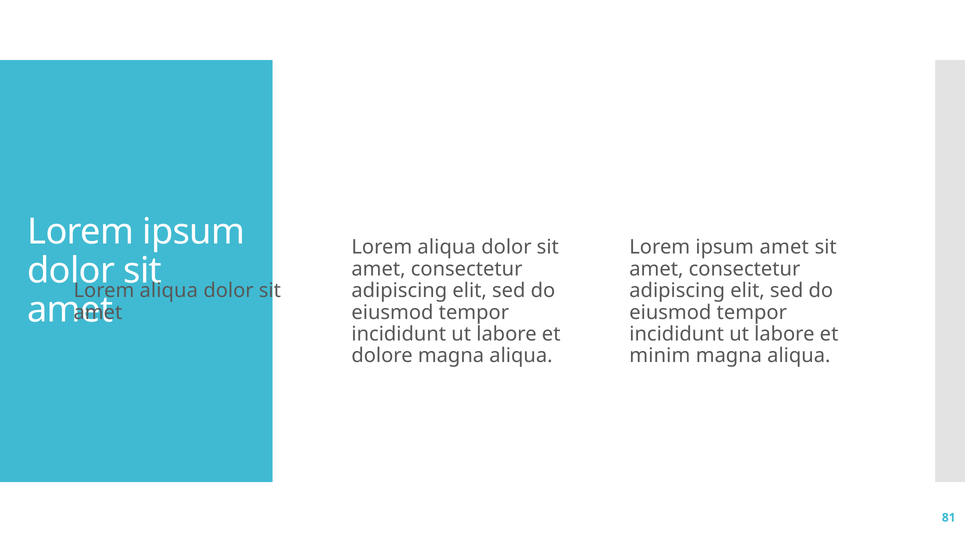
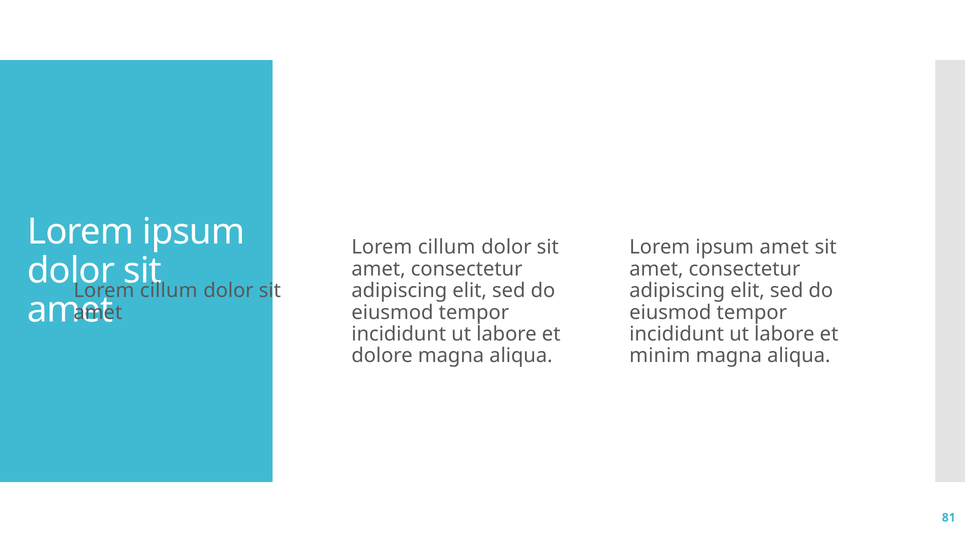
aliqua: aliqua -> cillum (447, 247)
aliqua: aliqua -> cillum (169, 291)
